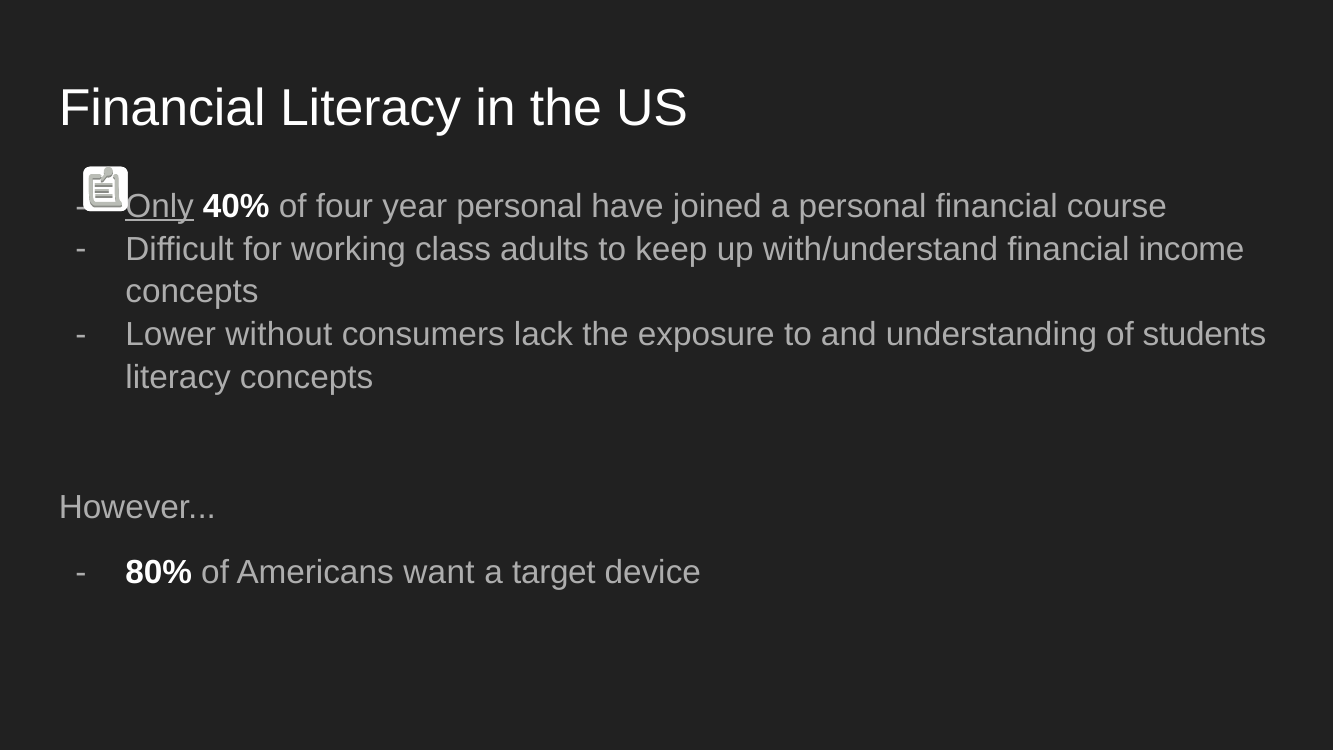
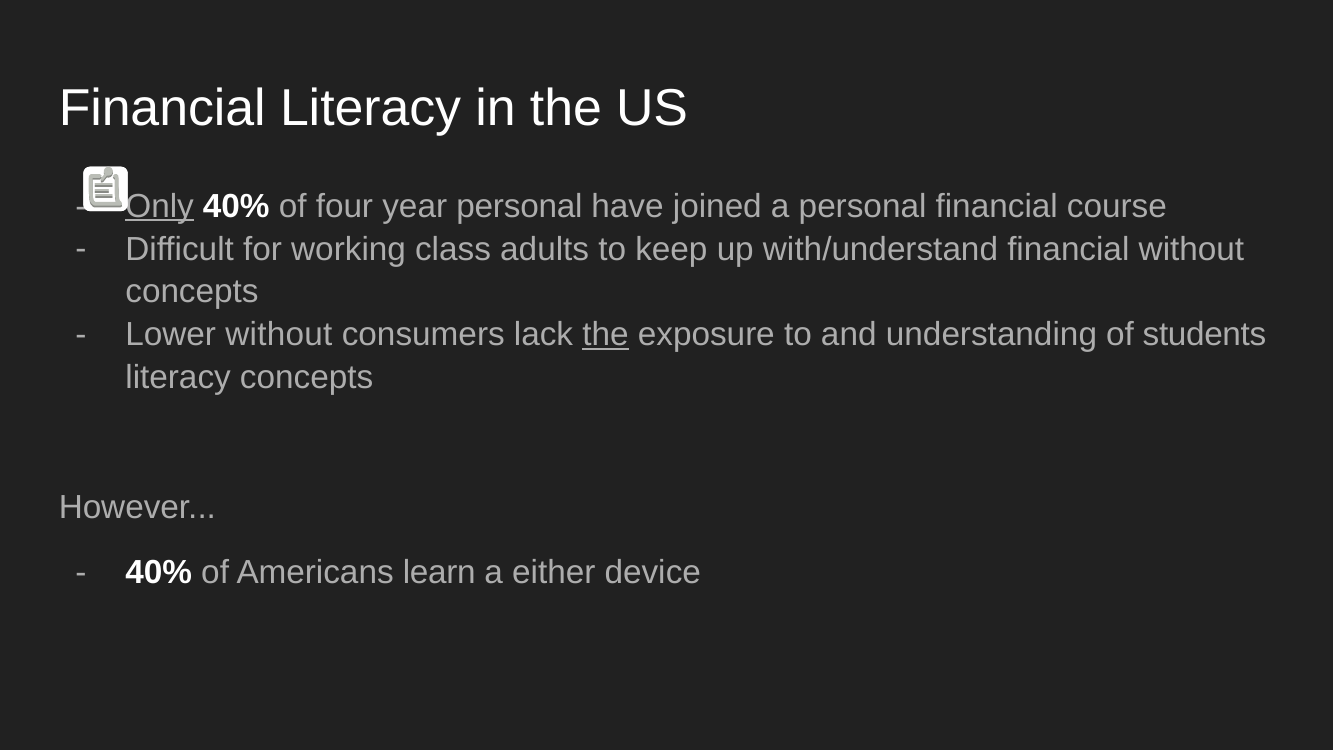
financial income: income -> without (1191, 249)
the underline: none -> present (606, 335)
80%: 80% -> 40% (159, 573)
want: want -> learn (439, 573)
target: target -> either (554, 573)
